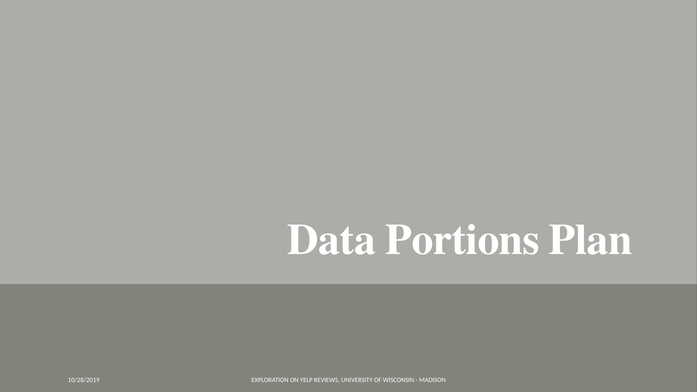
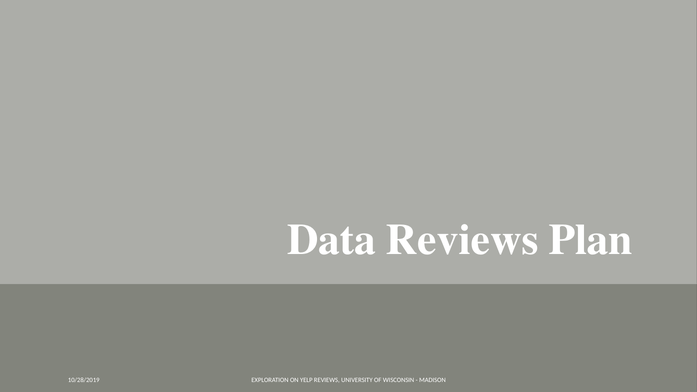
Data Portions: Portions -> Reviews (462, 240)
